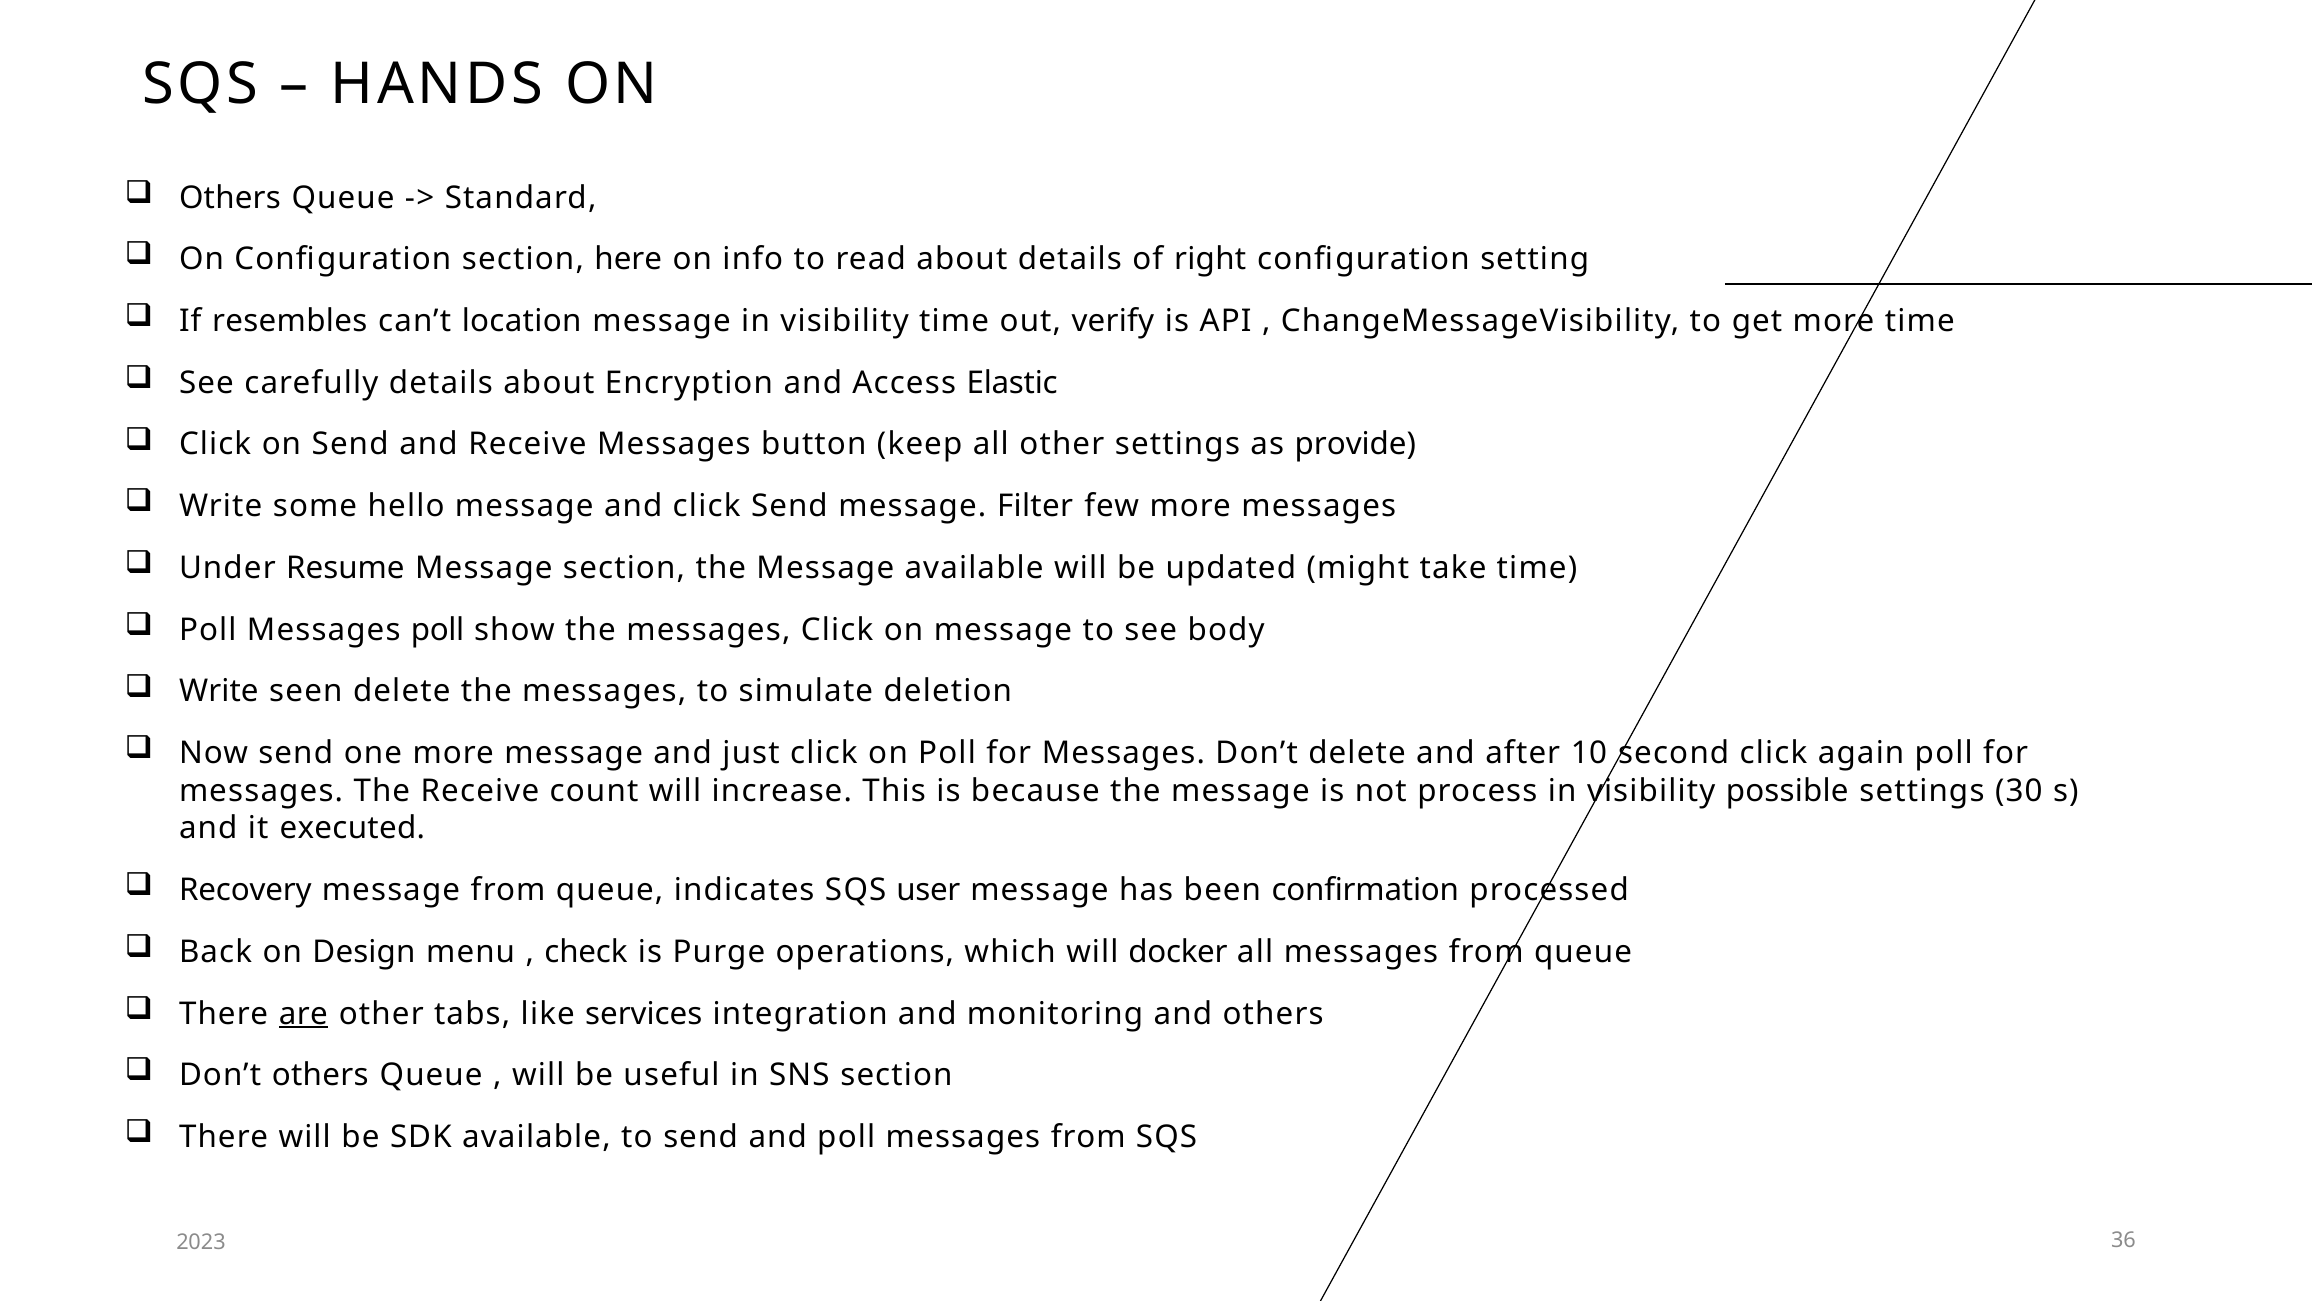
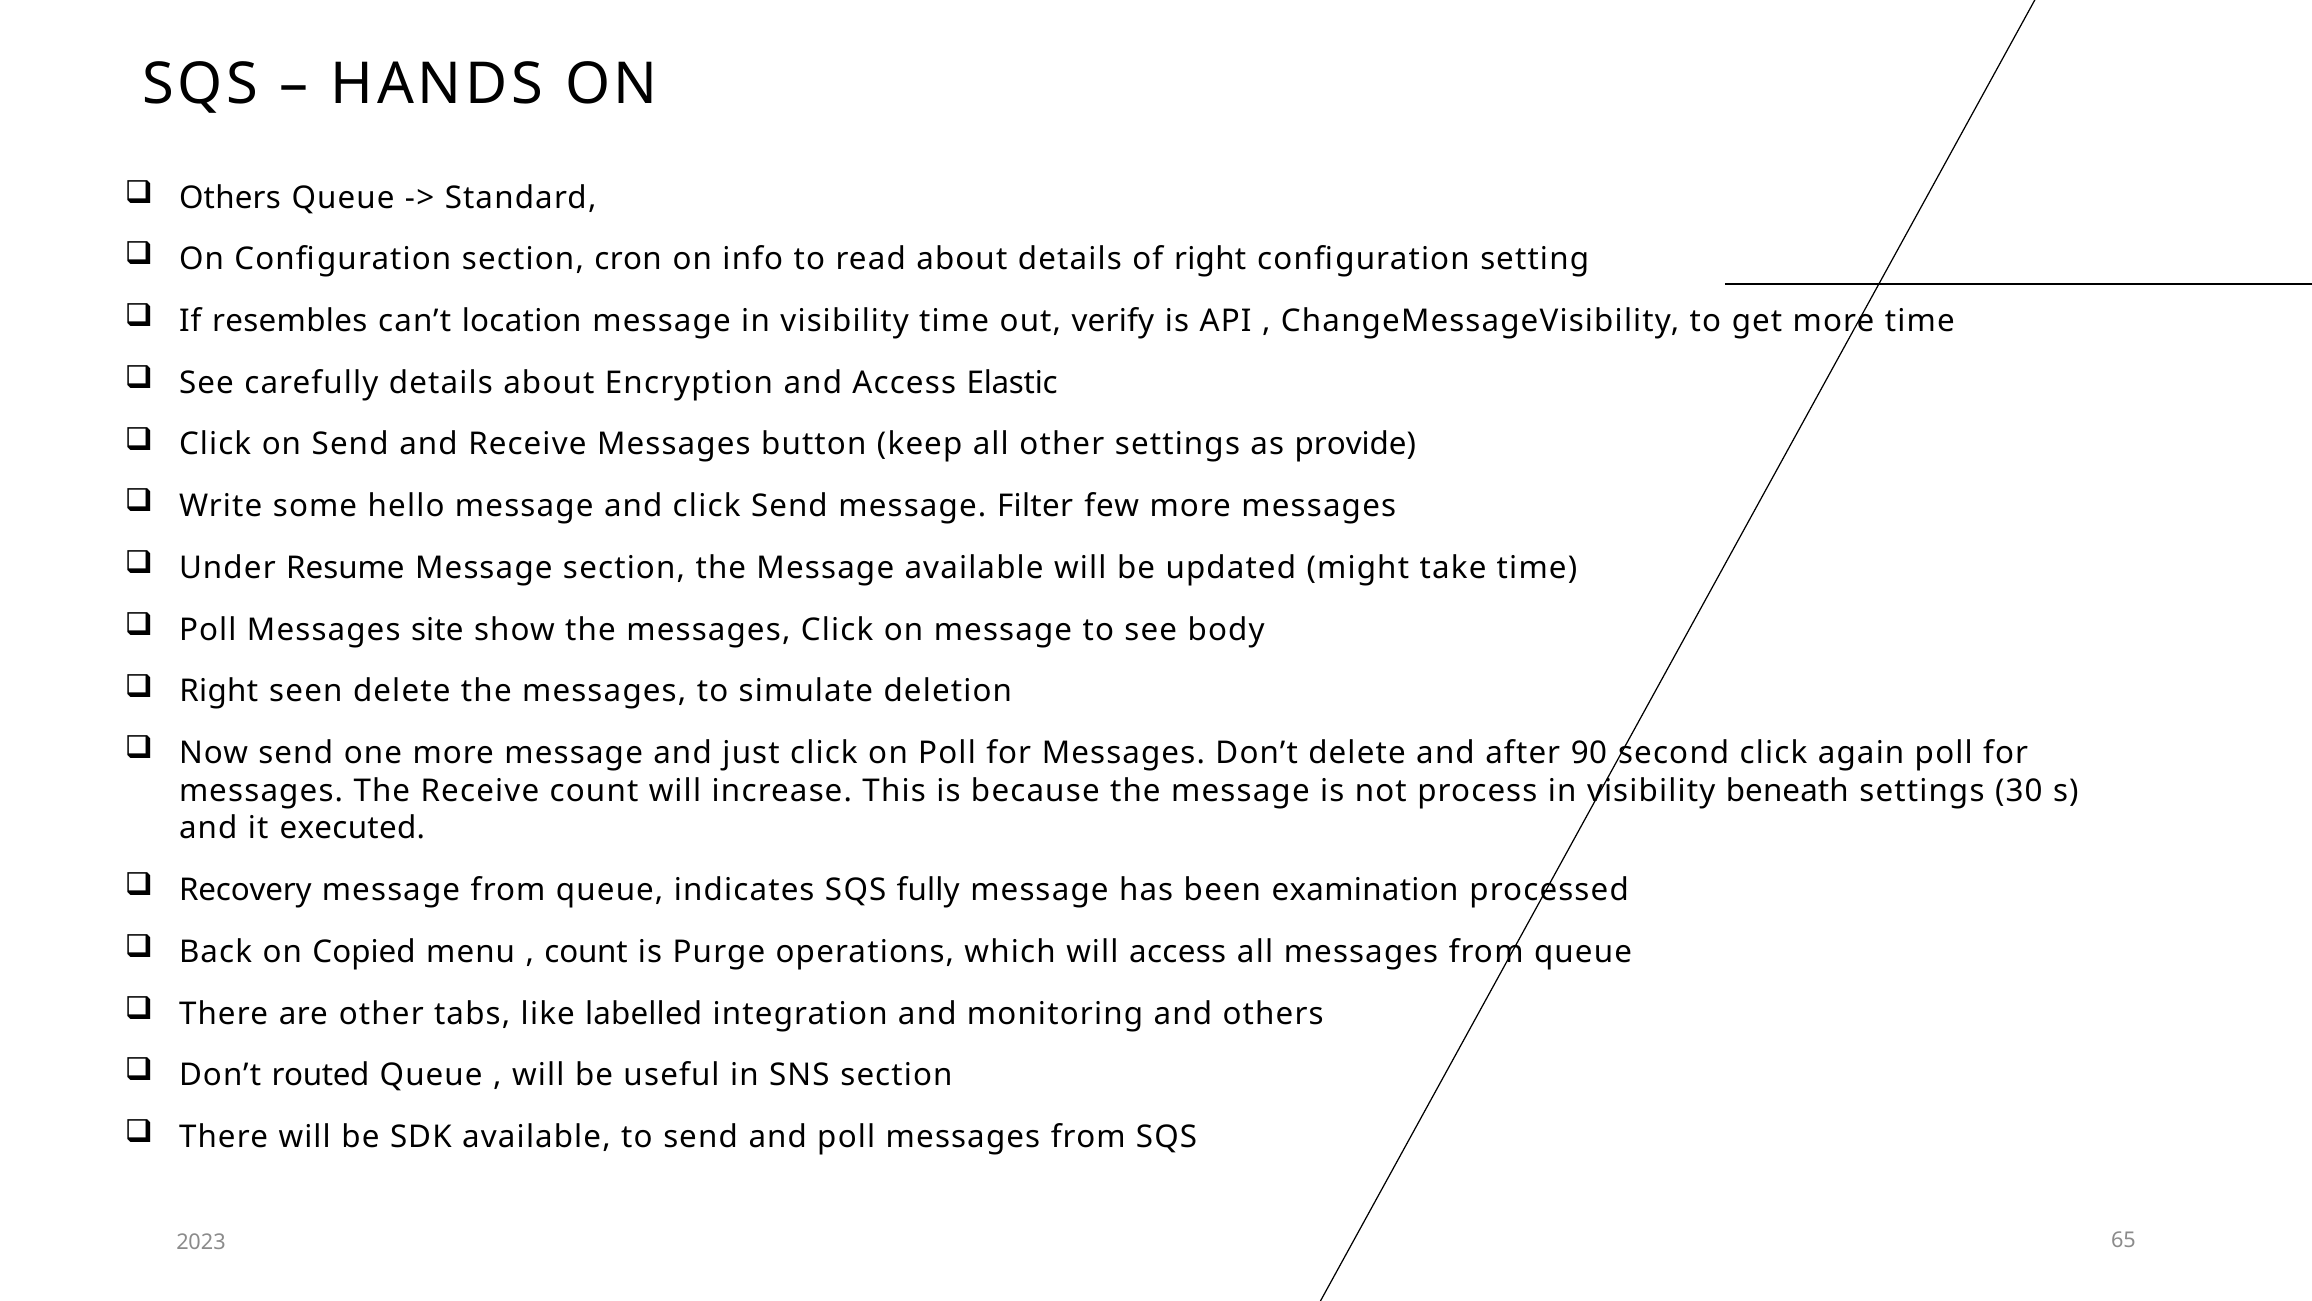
here: here -> cron (628, 259)
Messages poll: poll -> site (437, 630)
Write: Write -> Right (219, 691)
10: 10 -> 90 (1589, 753)
possible: possible -> beneath (1787, 791)
user: user -> fully (928, 890)
confirmation: confirmation -> examination (1365, 890)
Design: Design -> Copied (364, 952)
check: check -> count (586, 952)
will docker: docker -> access (1178, 952)
are underline: present -> none (303, 1013)
services: services -> labelled (644, 1013)
Don’t others: others -> routed (320, 1075)
36: 36 -> 65 (2123, 1240)
